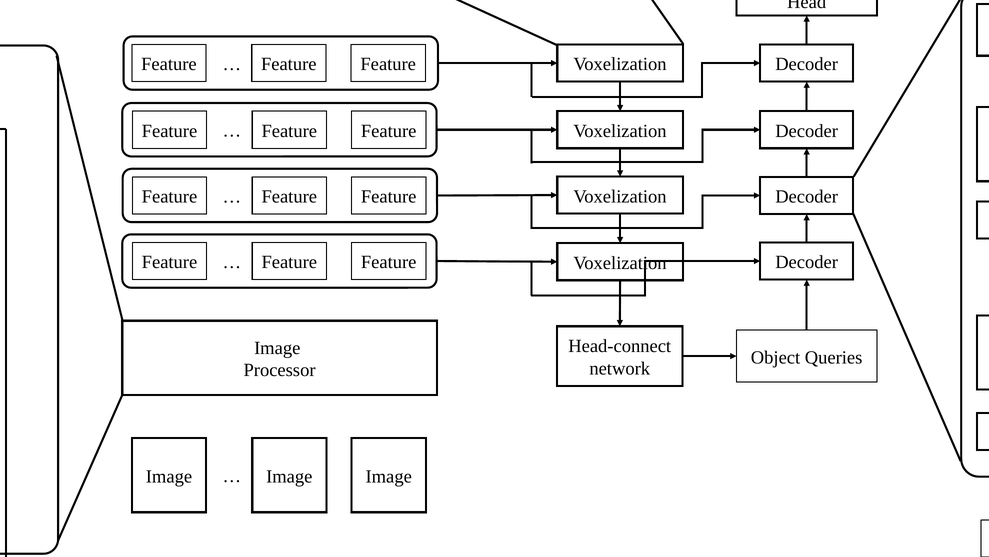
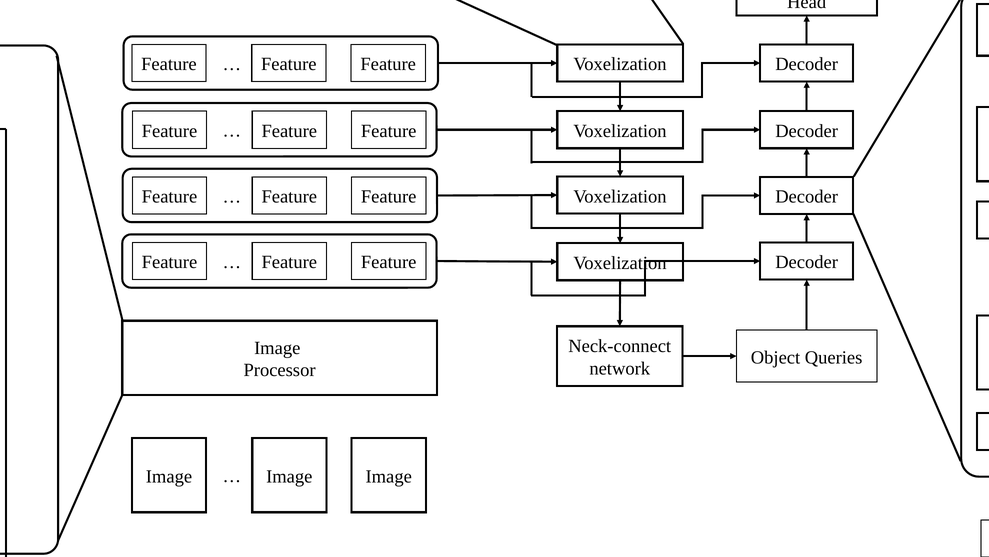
Head-connect: Head-connect -> Neck-connect (620, 346)
